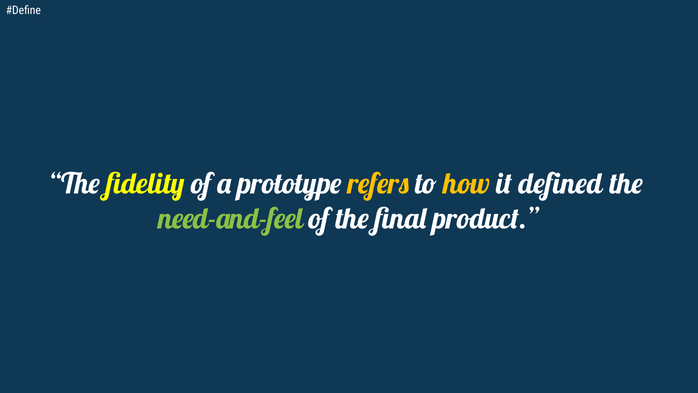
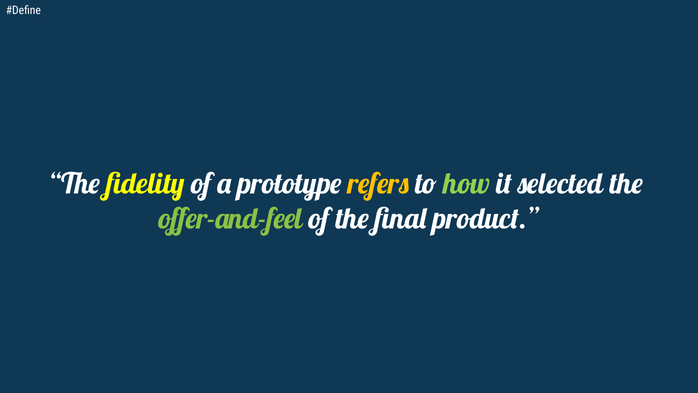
how colour: yellow -> light green (467, 184)
defined: defined -> selected (561, 184)
need-and-feel: need-and-feel -> offer-and-feel (231, 219)
